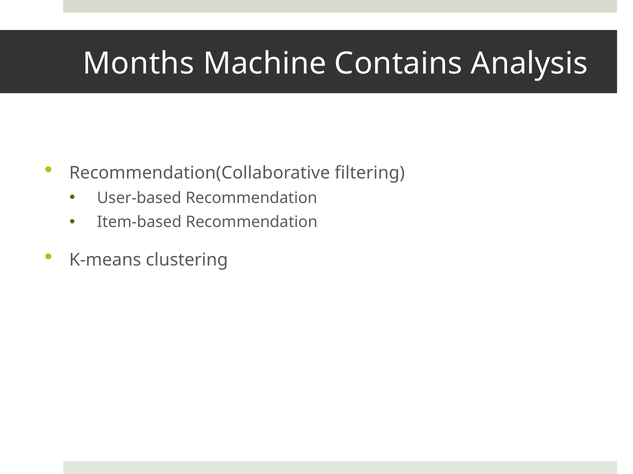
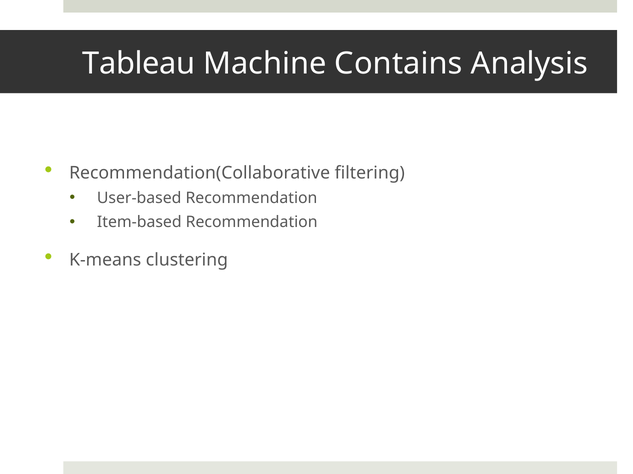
Months: Months -> Tableau (139, 64)
